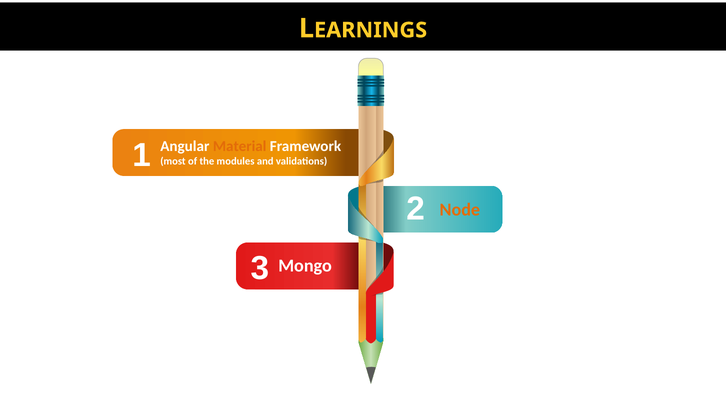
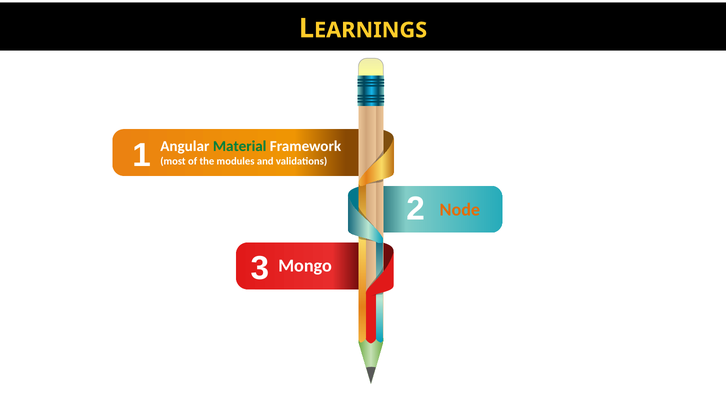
Material colour: orange -> green (240, 146)
